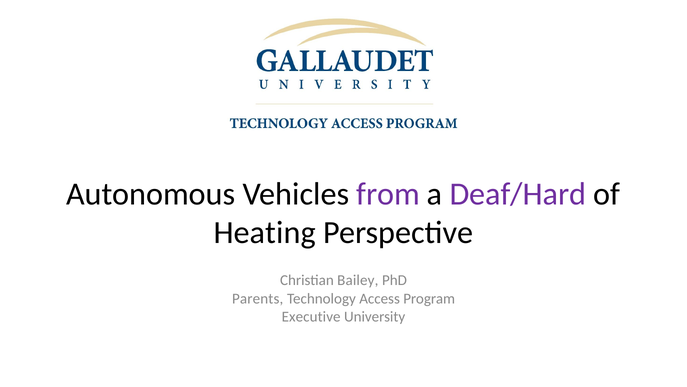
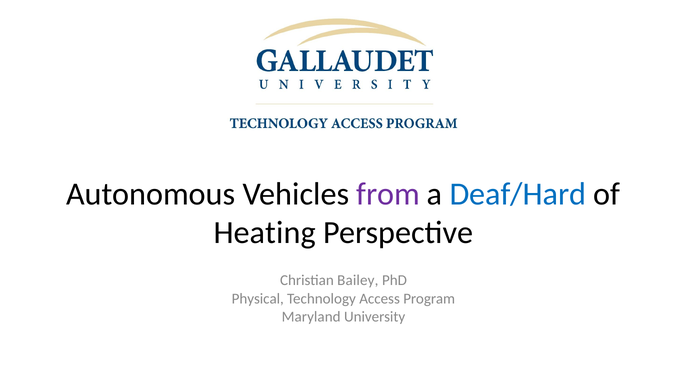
Deaf/Hard colour: purple -> blue (518, 194)
Parents: Parents -> Physical (258, 298)
Executive: Executive -> Maryland (311, 316)
